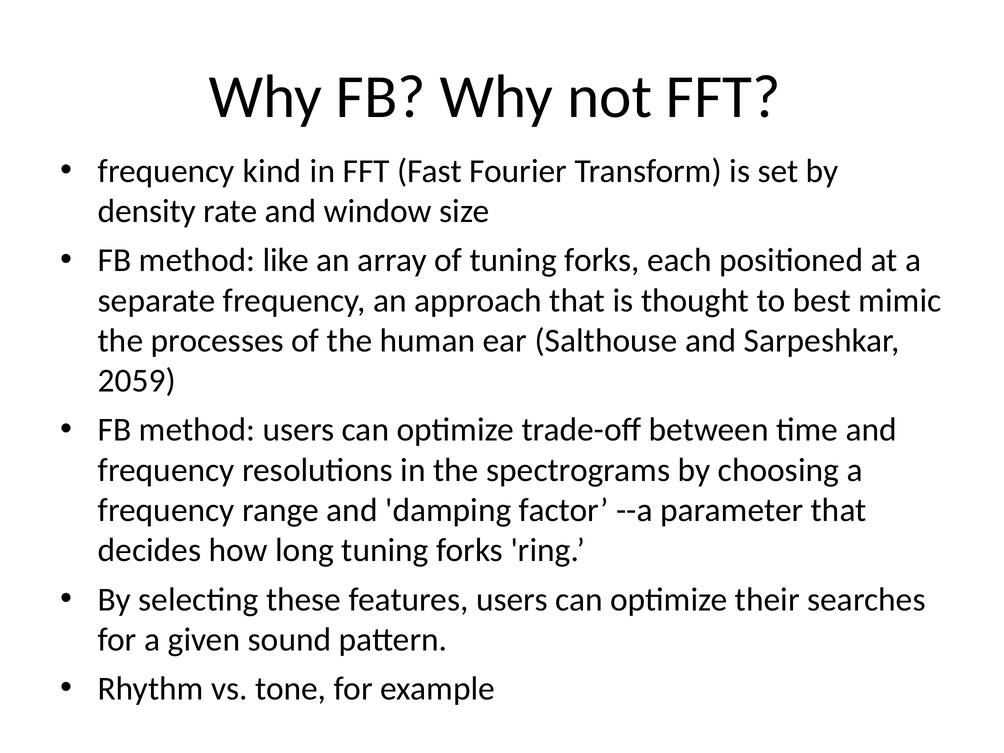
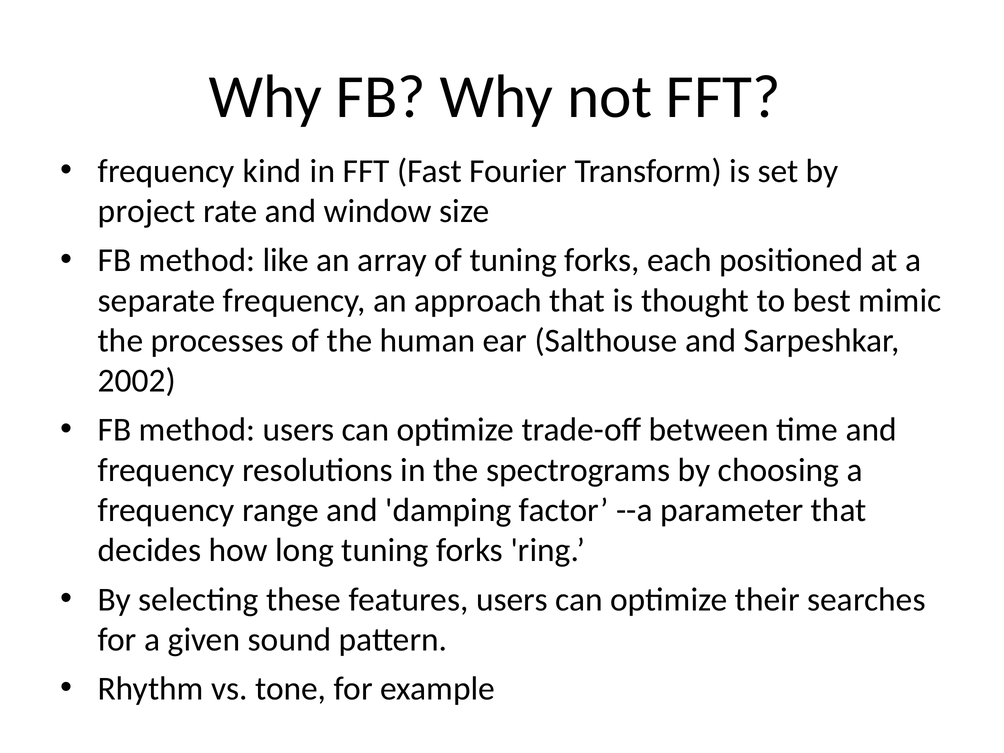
density: density -> project (147, 211)
2059: 2059 -> 2002 (137, 381)
